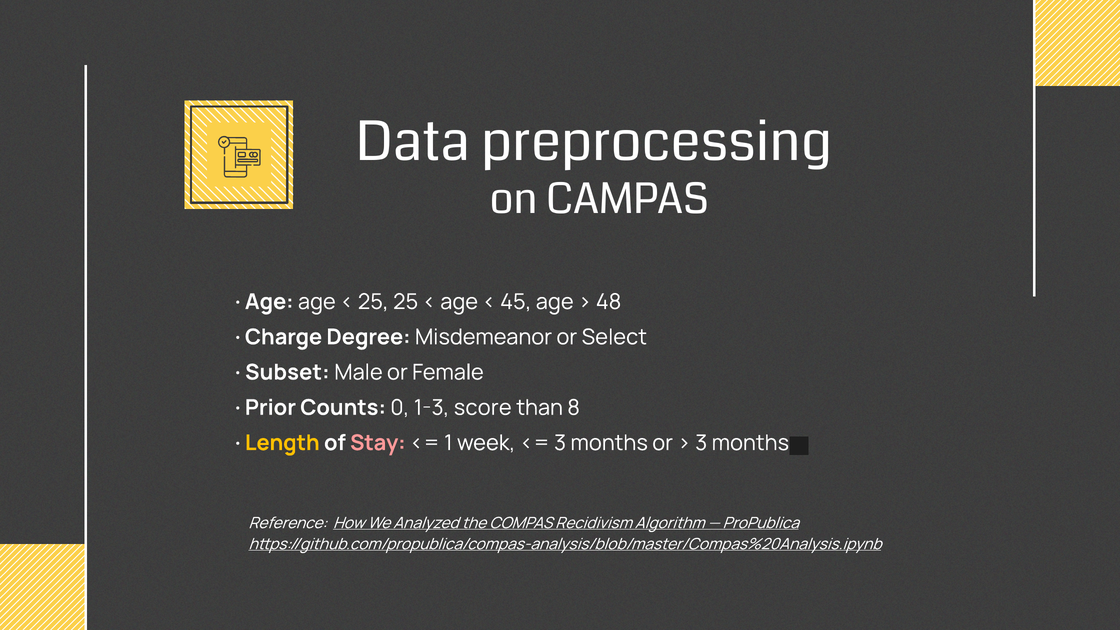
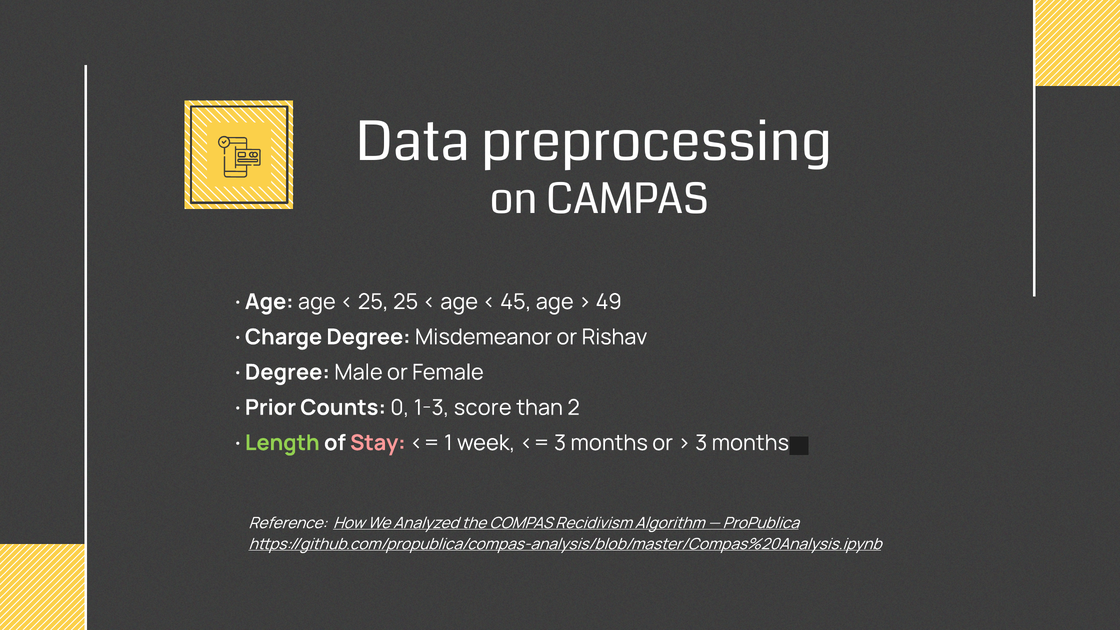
48: 48 -> 49 (609, 302)
Select: Select -> Rishav (614, 337)
Subset: Subset -> Degree (287, 372)
8: 8 -> 2 (574, 408)
Length colour: yellow -> light green (282, 443)
